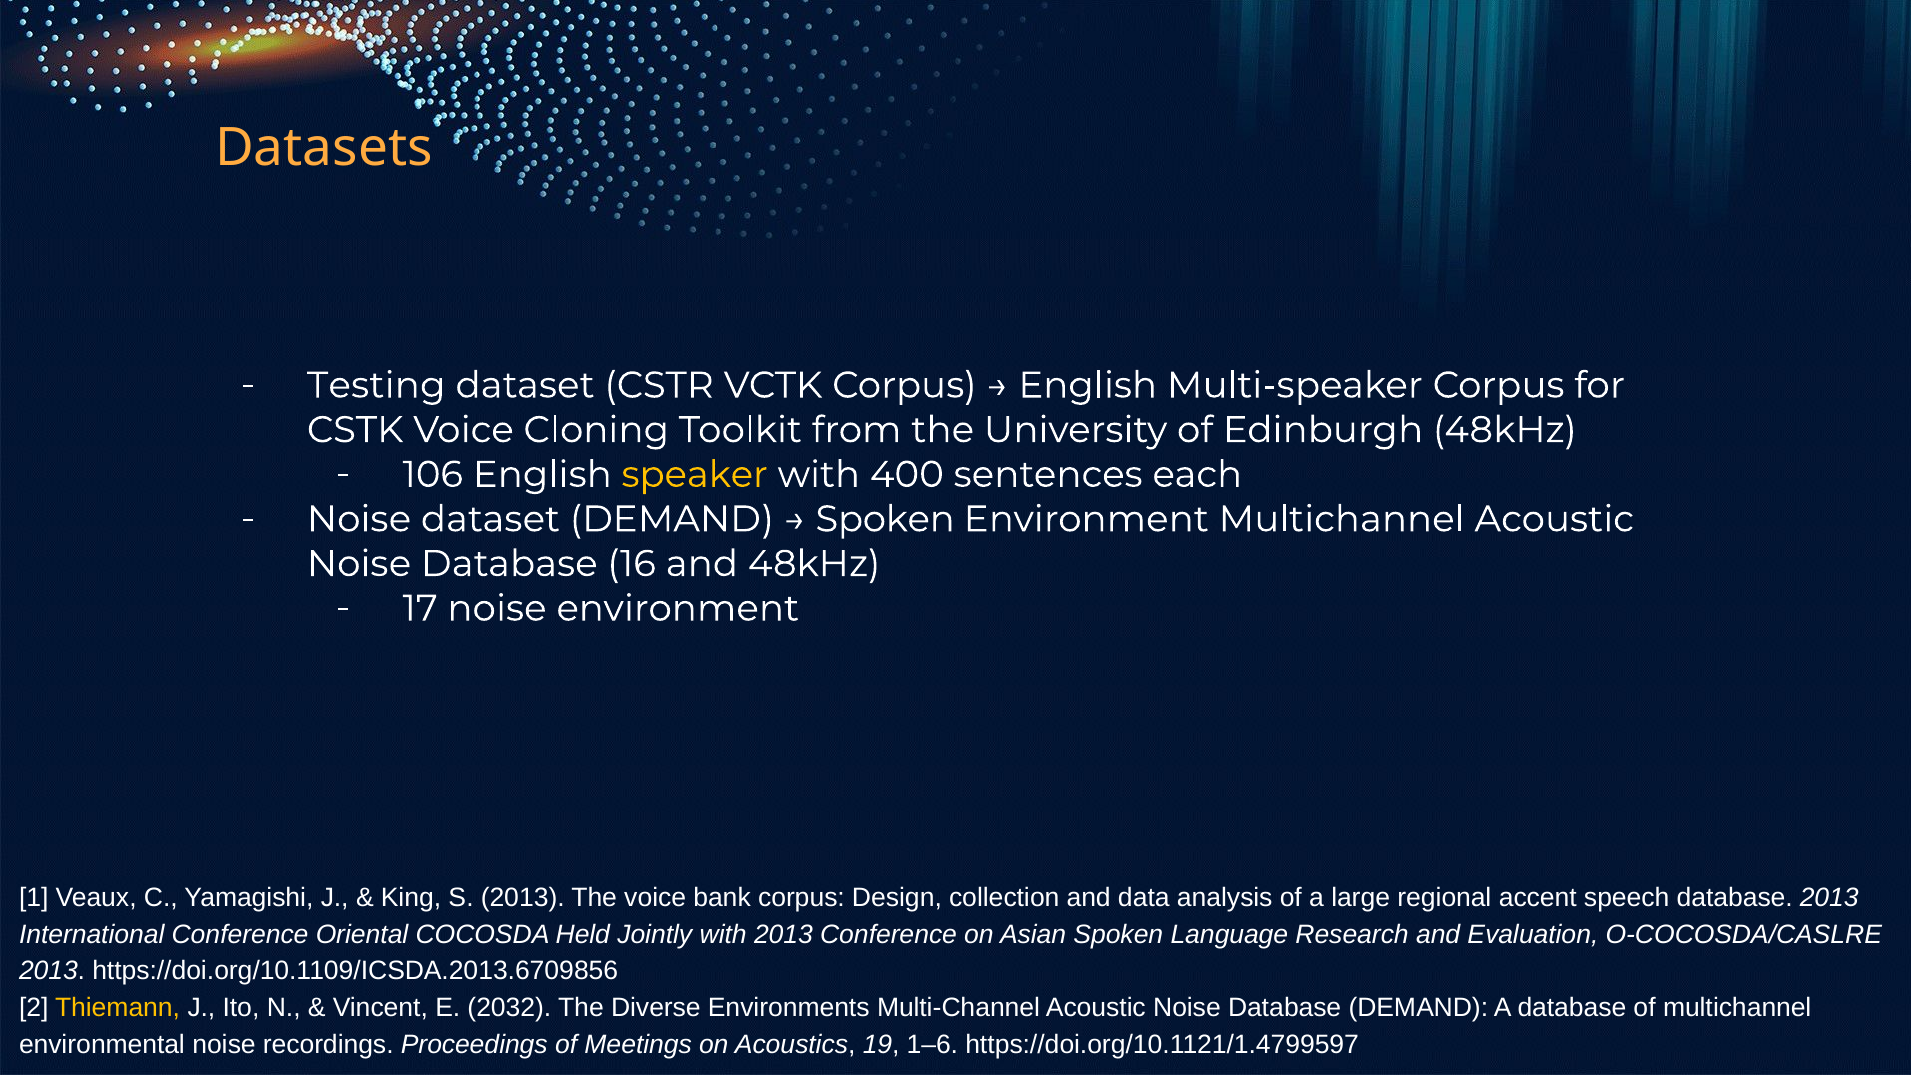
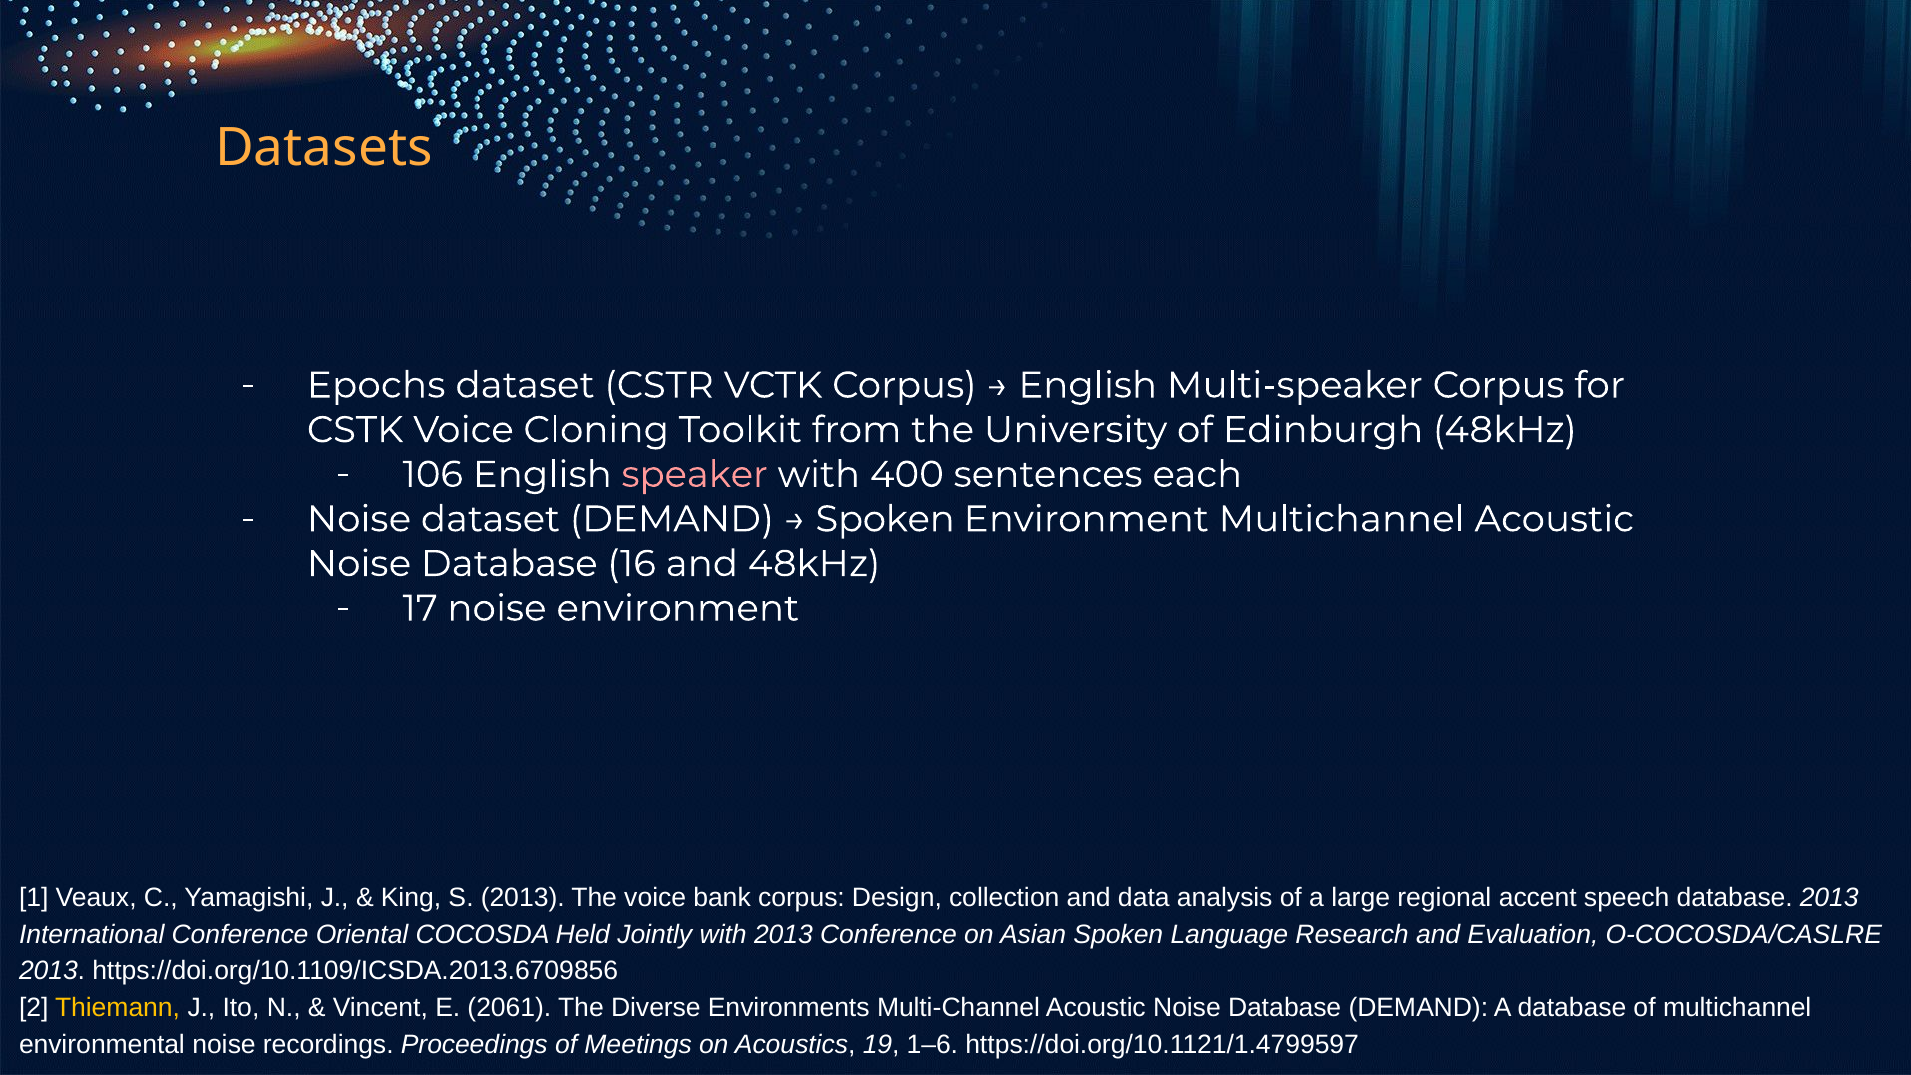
Testing: Testing -> Epochs (376, 385)
speaker colour: yellow -> pink (695, 475)
2032: 2032 -> 2061 (509, 1008)
